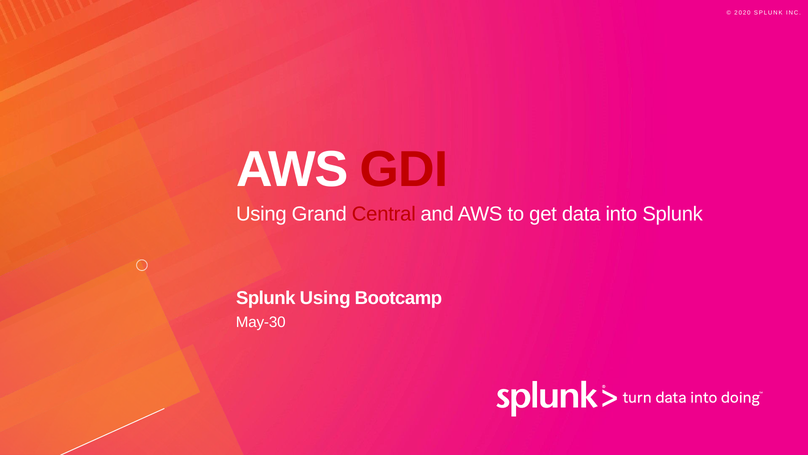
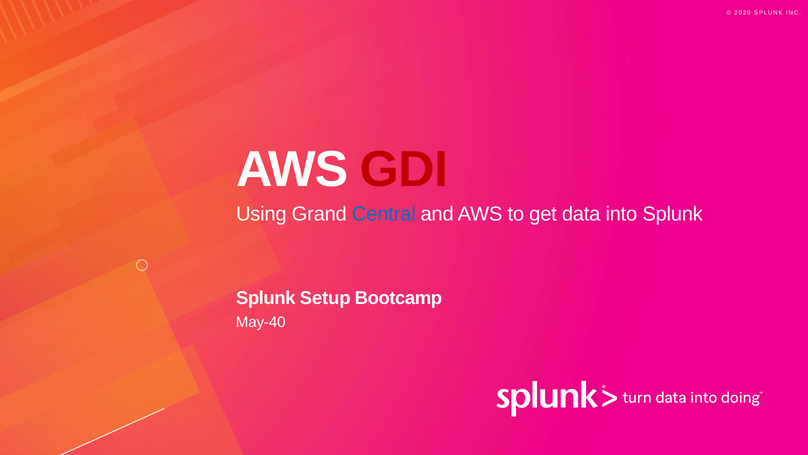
Central colour: red -> blue (384, 214)
Splunk Using: Using -> Setup (325, 298)
May-30: May-30 -> May-40 (261, 322)
